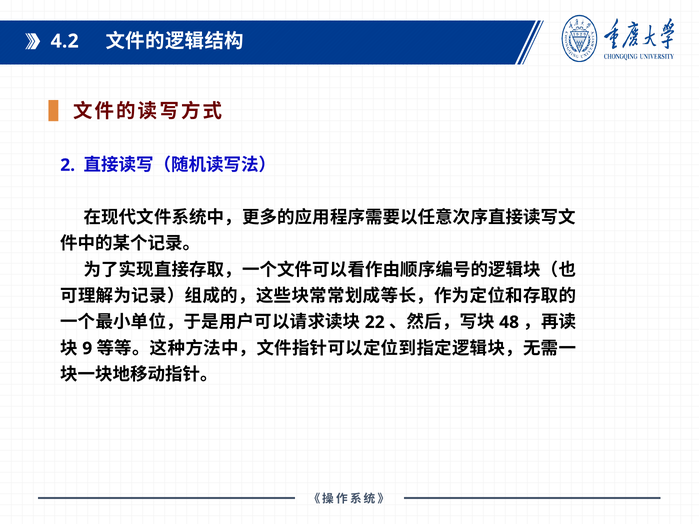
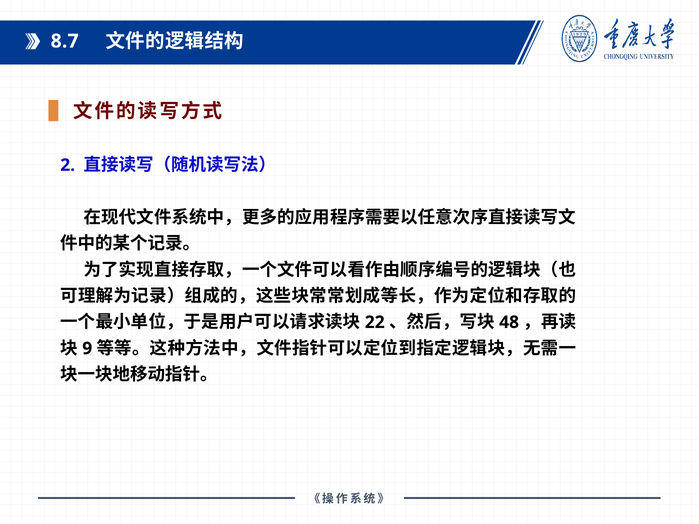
4.2: 4.2 -> 8.7 (65, 41)
